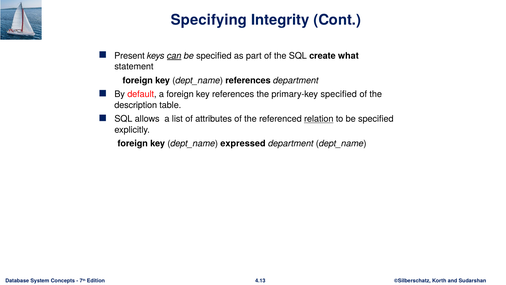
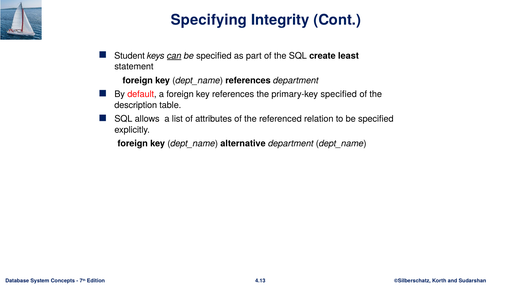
Present: Present -> Student (130, 56)
what: what -> least (348, 56)
relation underline: present -> none (319, 119)
expressed: expressed -> alternative (243, 143)
